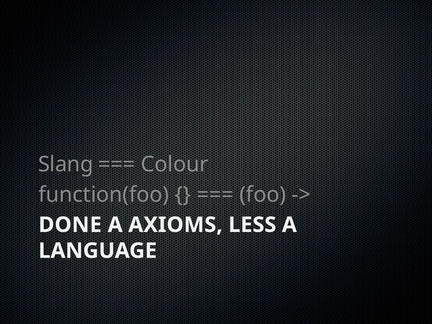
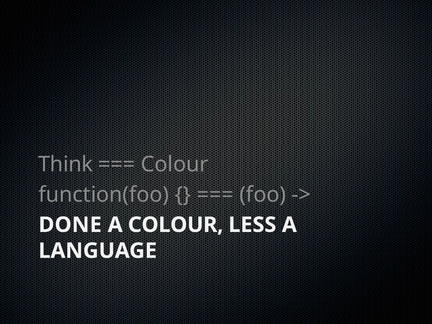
Slang: Slang -> Think (66, 164)
A AXIOMS: AXIOMS -> COLOUR (176, 225)
